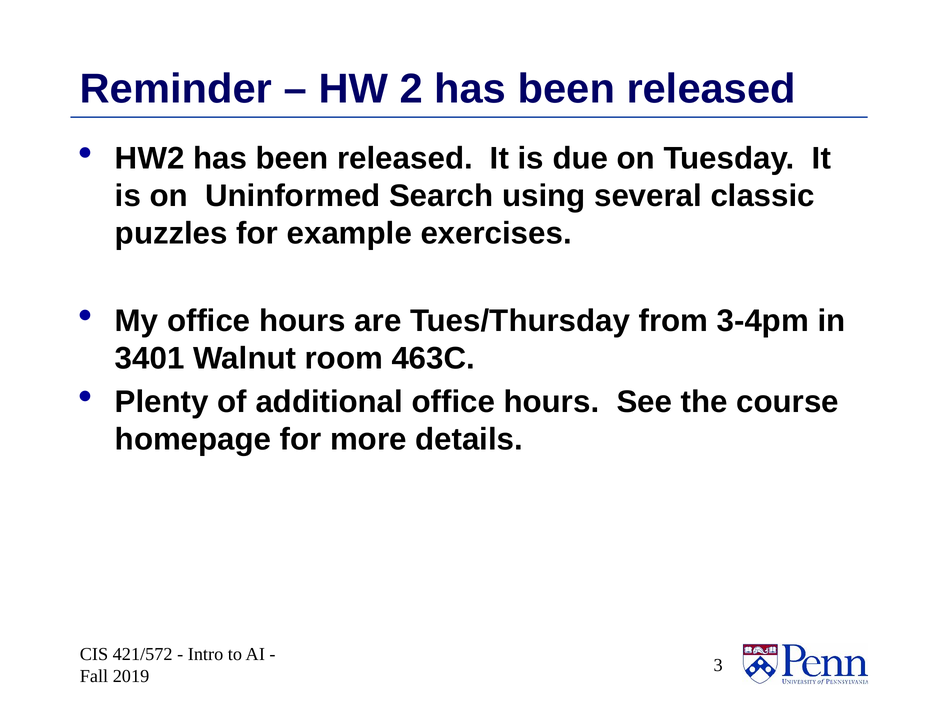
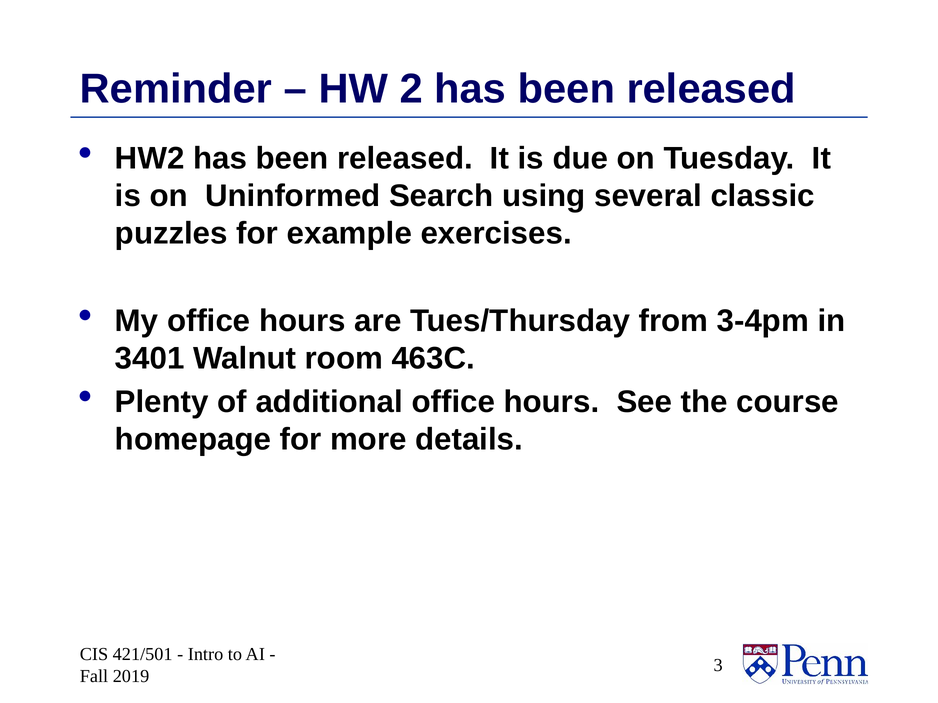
421/572: 421/572 -> 421/501 (143, 655)
